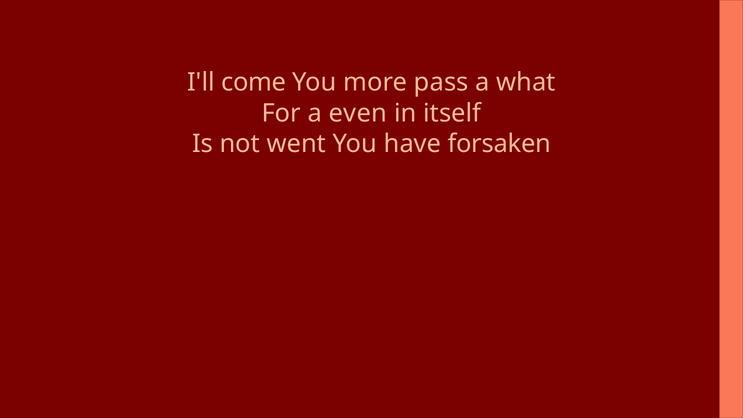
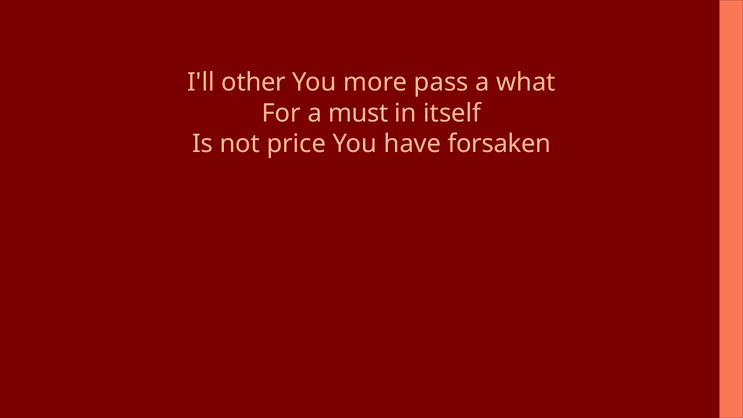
come: come -> other (254, 83)
even: even -> must (358, 113)
went: went -> price (296, 144)
